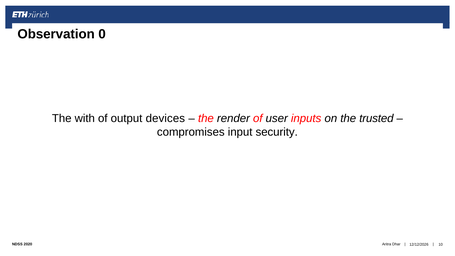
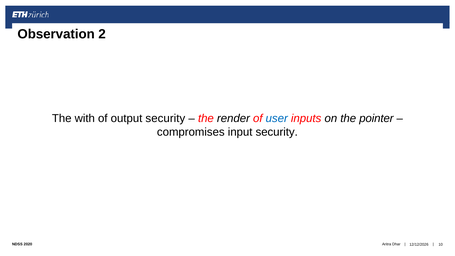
0: 0 -> 2 (102, 34)
output devices: devices -> security (165, 119)
user colour: black -> blue (277, 119)
trusted: trusted -> pointer (376, 119)
